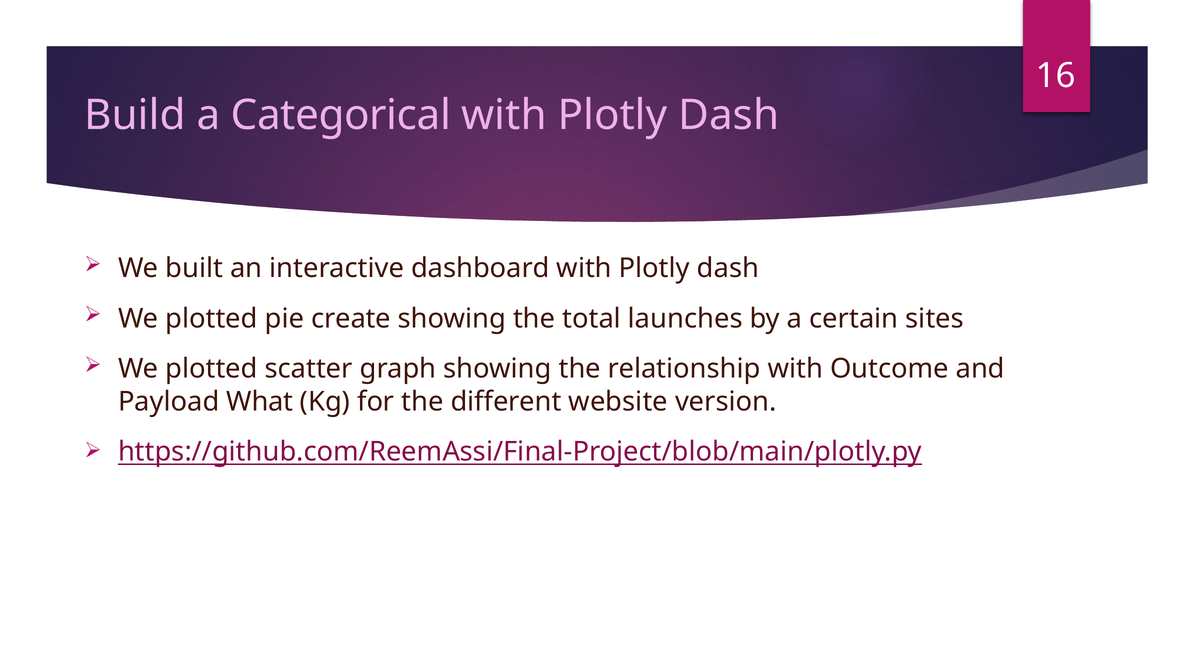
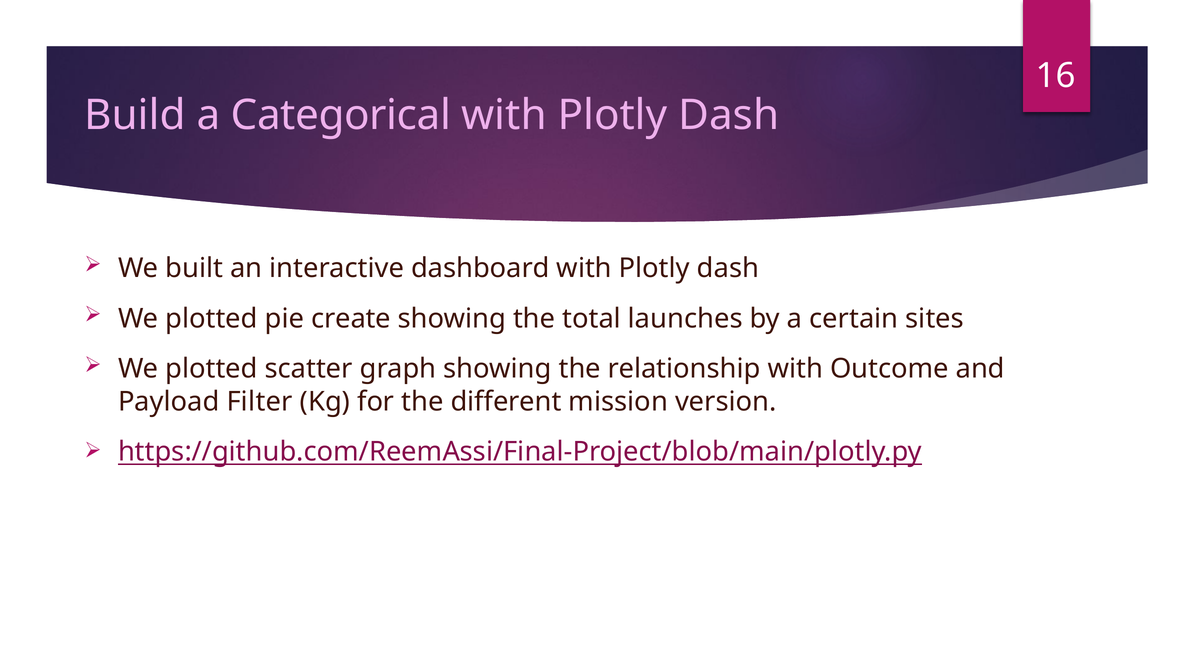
What: What -> Filter (260, 402)
website: website -> mission (618, 402)
